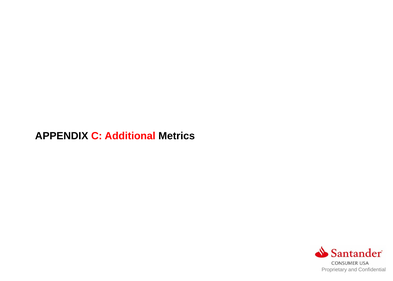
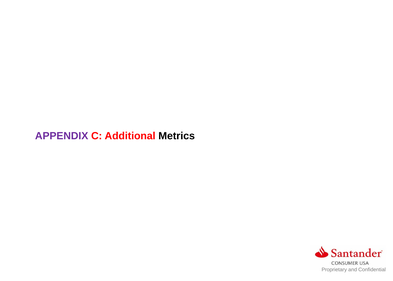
APPENDIX colour: black -> purple (62, 136)
